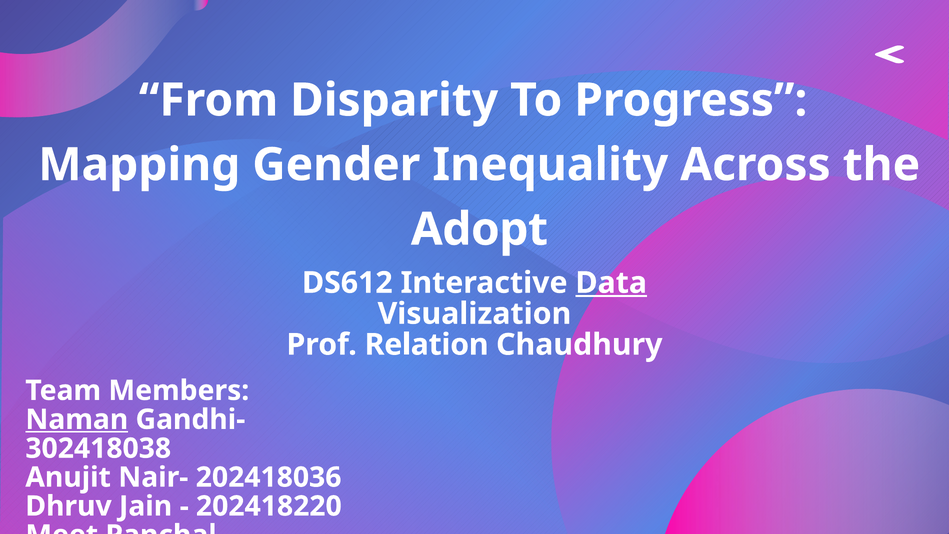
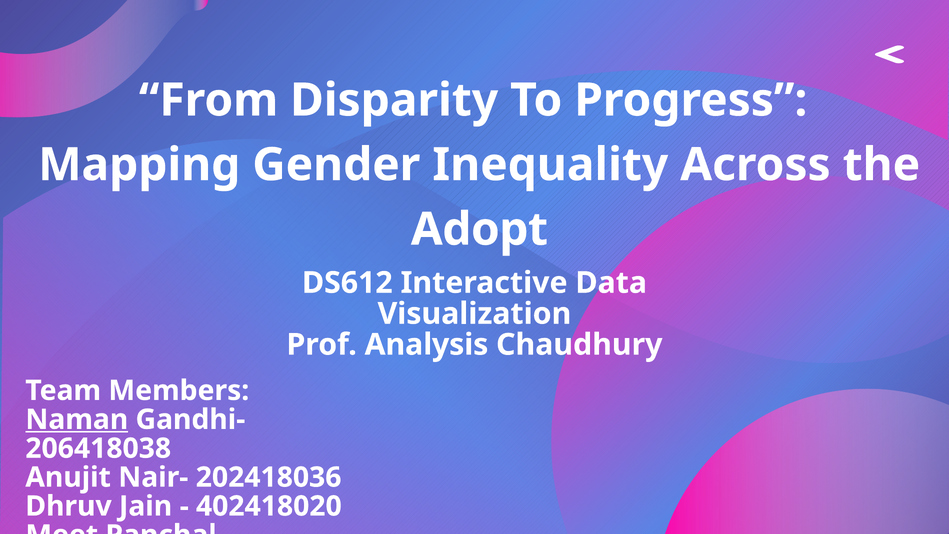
Data underline: present -> none (611, 283)
Relation: Relation -> Analysis (426, 345)
302418038: 302418038 -> 206418038 (98, 448)
202418220: 202418220 -> 402418020 (269, 506)
